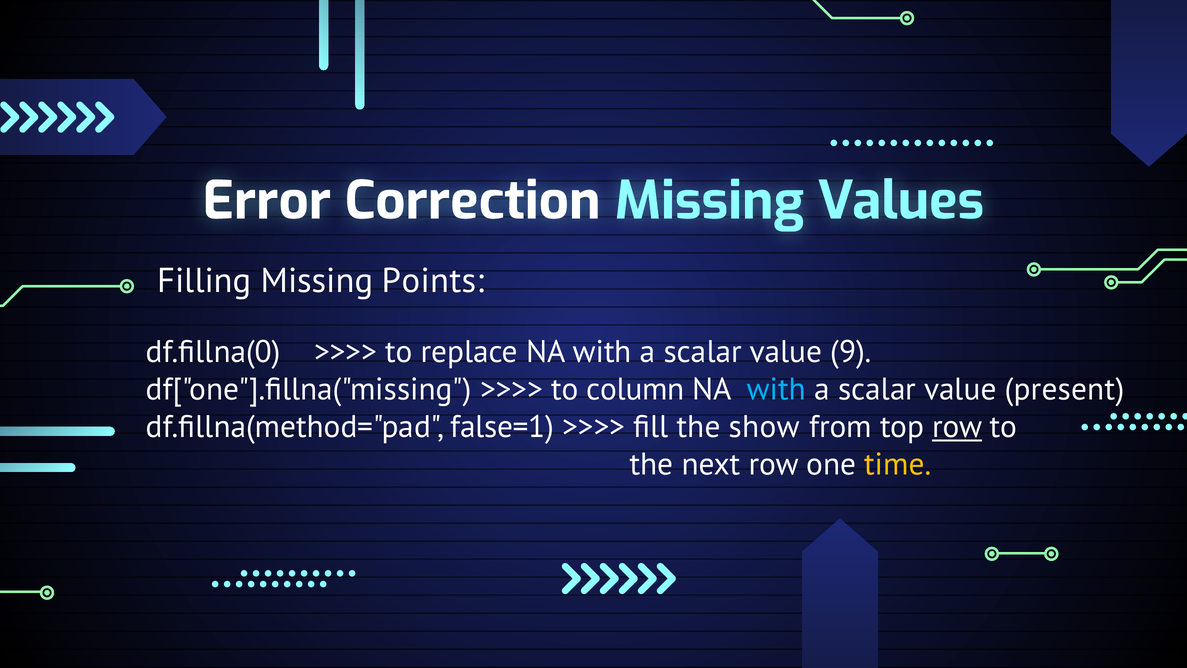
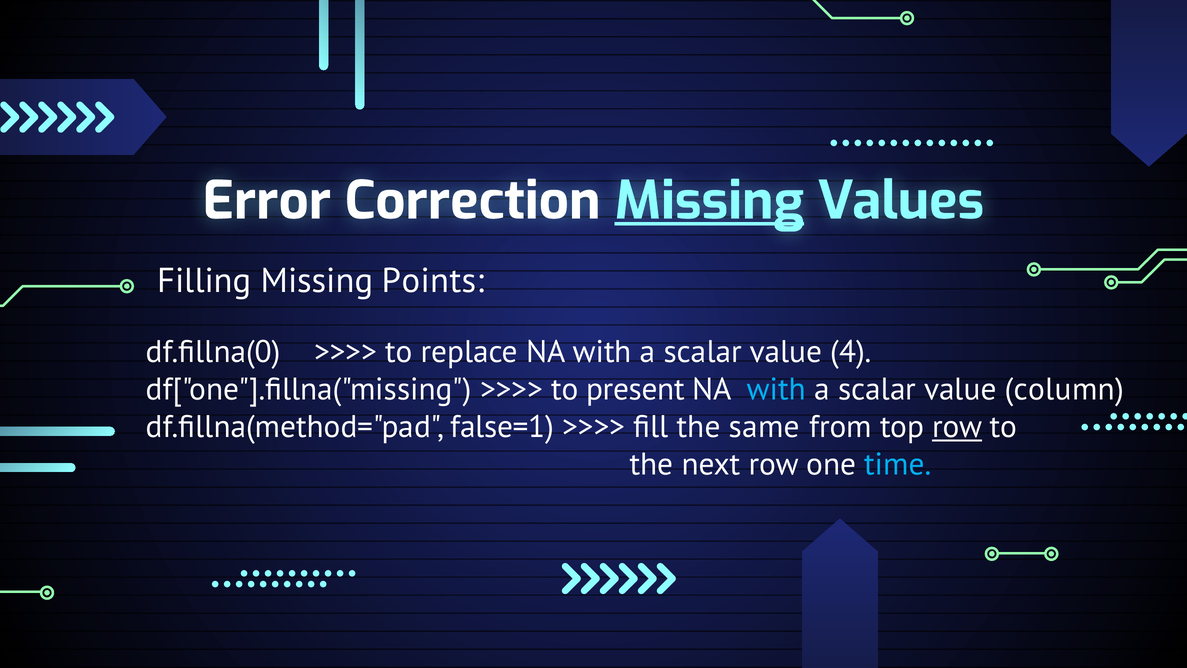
Missing underline: none -> present (709, 201)
9: 9 -> 4 (851, 352)
column: column -> present (635, 389)
present: present -> column (1064, 389)
show: show -> same (764, 427)
time colour: yellow -> light blue (898, 464)
